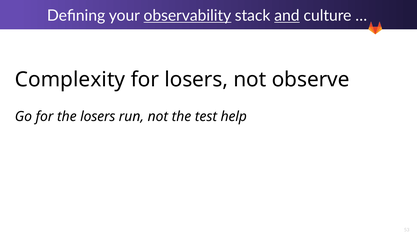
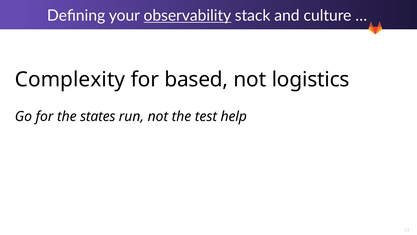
and underline: present -> none (287, 16)
for losers: losers -> based (196, 79)
observe: observe -> logistics (311, 79)
the losers: losers -> states (98, 116)
